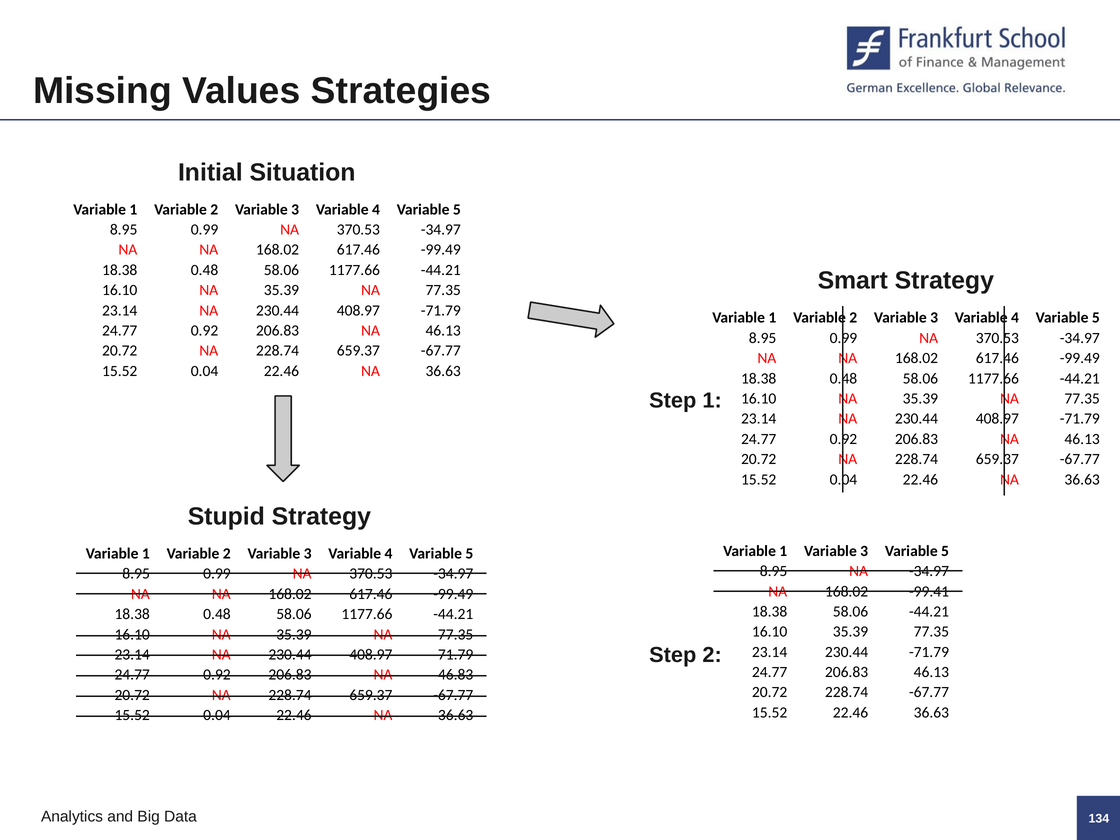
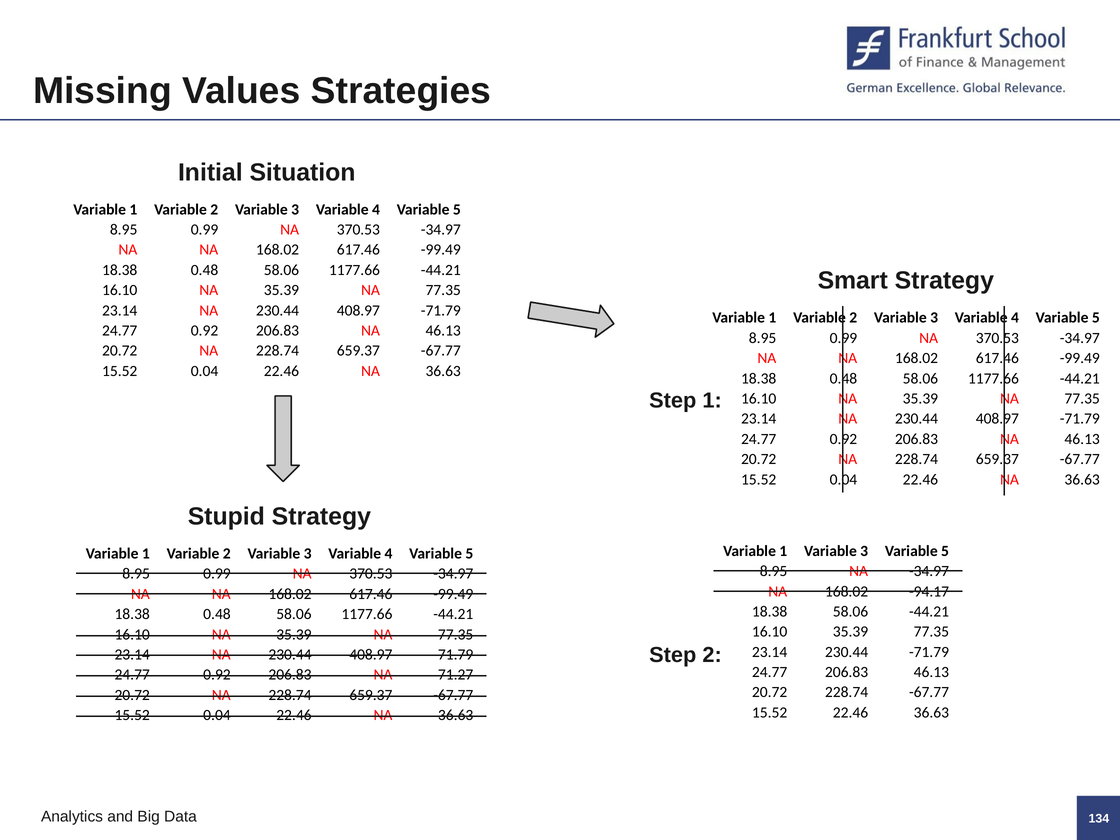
-99.41: -99.41 -> -94.17 (929, 591)
46.83: 46.83 -> 71.27 (456, 675)
